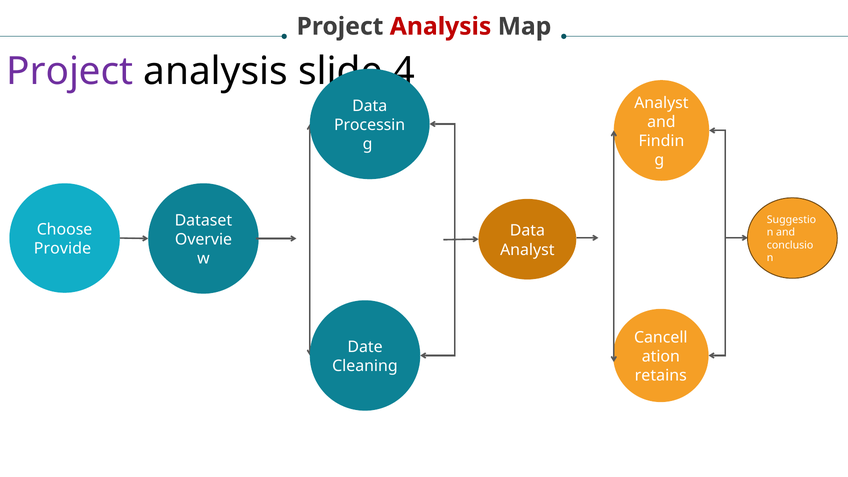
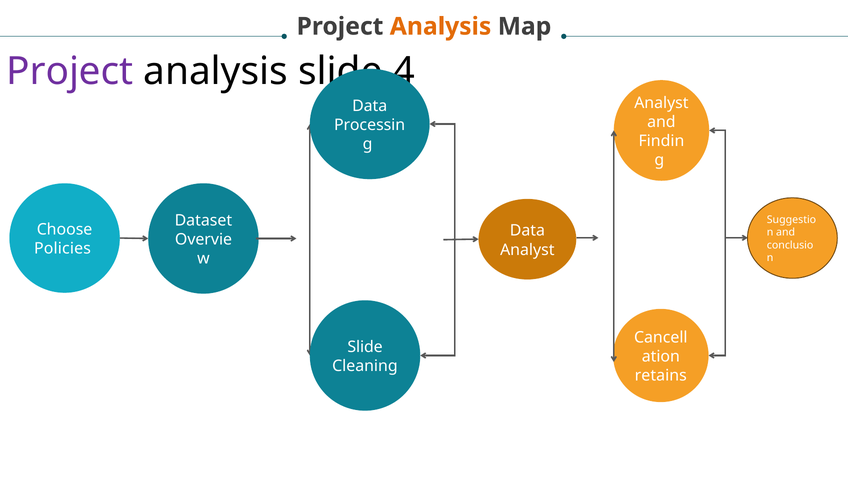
Analysis colour: red -> orange (441, 26)
Provide: Provide -> Policies (62, 249)
Date: Date -> Slide (365, 347)
